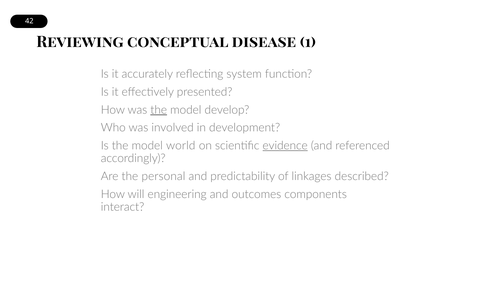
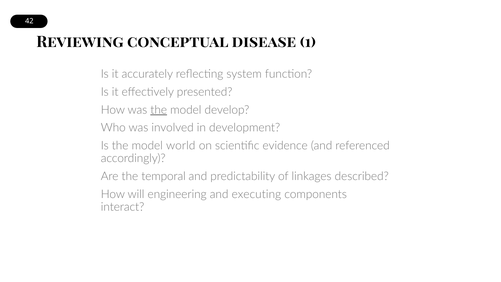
evidence underline: present -> none (285, 146)
personal: personal -> temporal (164, 176)
outcomes: outcomes -> executing (256, 194)
